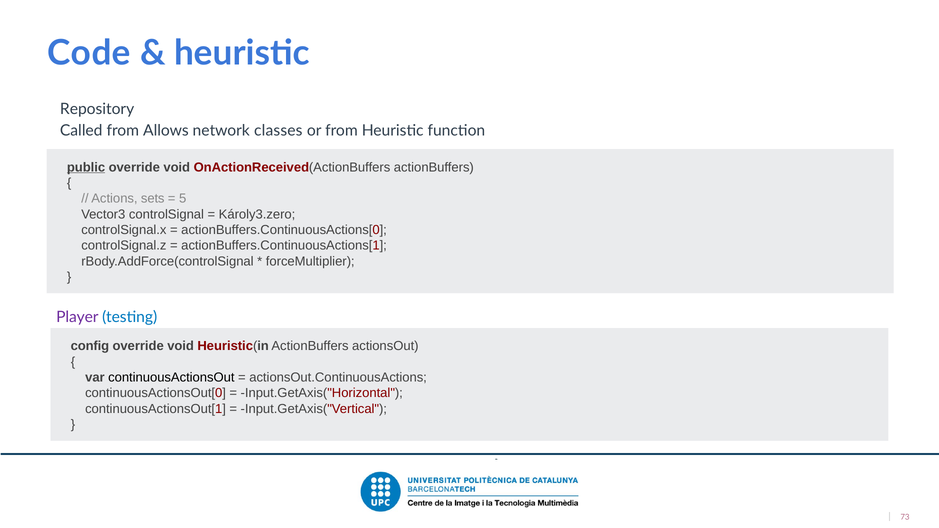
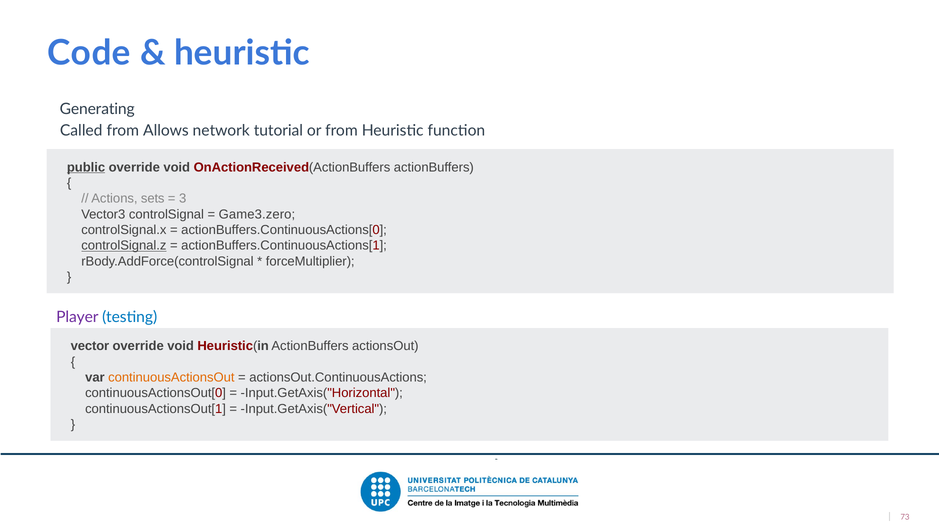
Repository: Repository -> Generating (97, 109)
classes: classes -> tutorial (278, 131)
5: 5 -> 3 (183, 199)
Károly3.zero: Károly3.zero -> Game3.zero (257, 214)
controlSignal.z underline: none -> present (124, 246)
config: config -> vector (90, 346)
continuousActionsOut colour: black -> orange (171, 378)
